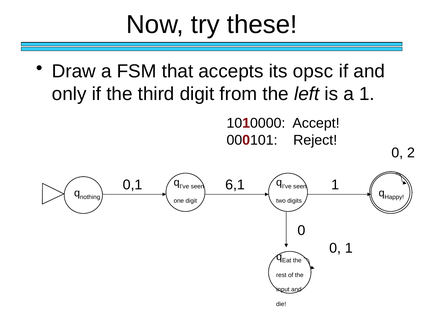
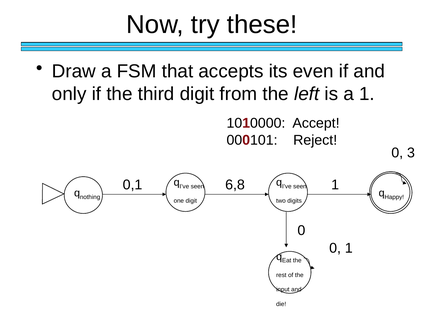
opsc: opsc -> even (313, 71)
2: 2 -> 3 (411, 153)
6,1: 6,1 -> 6,8 (235, 185)
